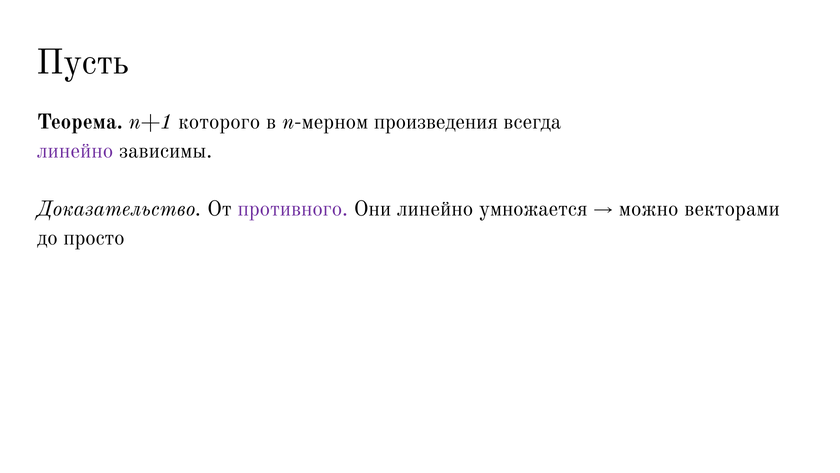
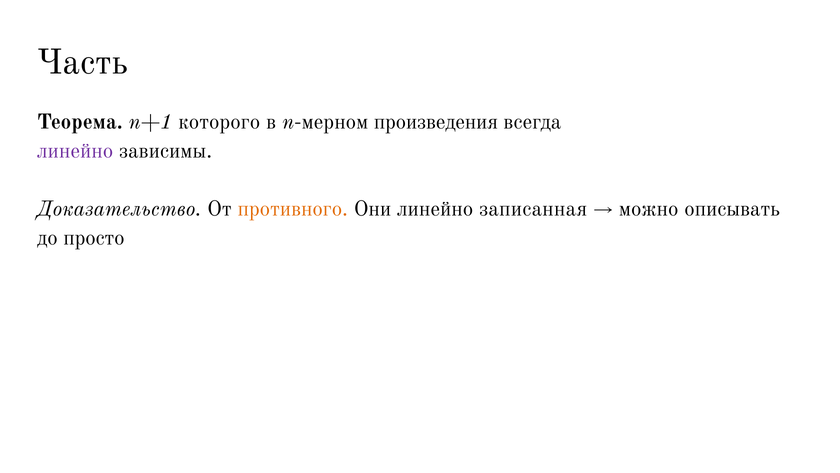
Пусть: Пусть -> Часть (83, 62)
противного colour: purple -> orange (293, 208)
умножается: умножается -> записанная (533, 208)
векторами: векторами -> описывать (732, 208)
